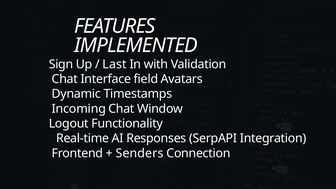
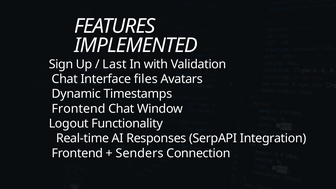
field: field -> files (146, 79)
Incoming: Incoming -> Frontend (79, 109)
